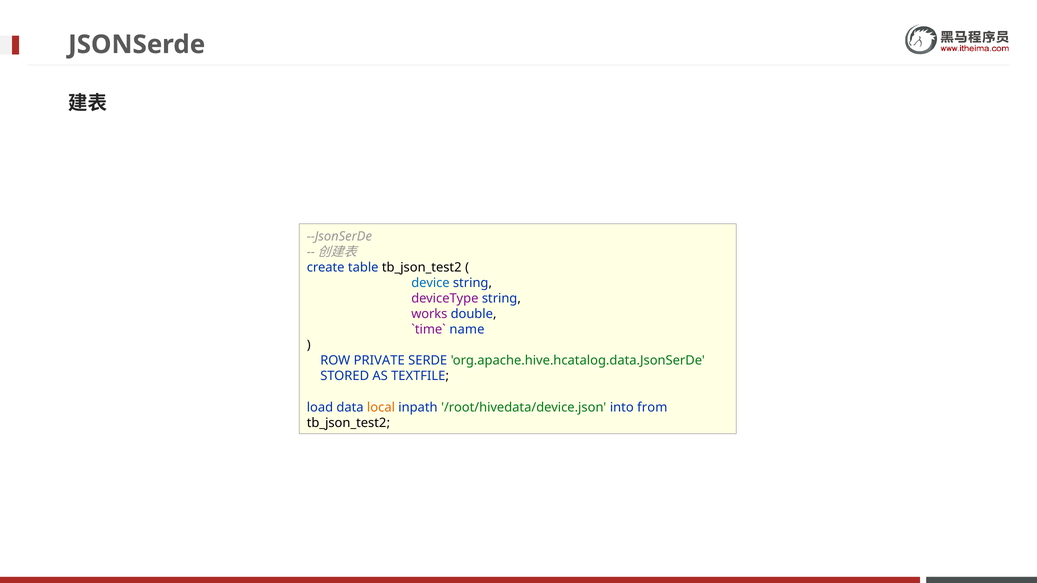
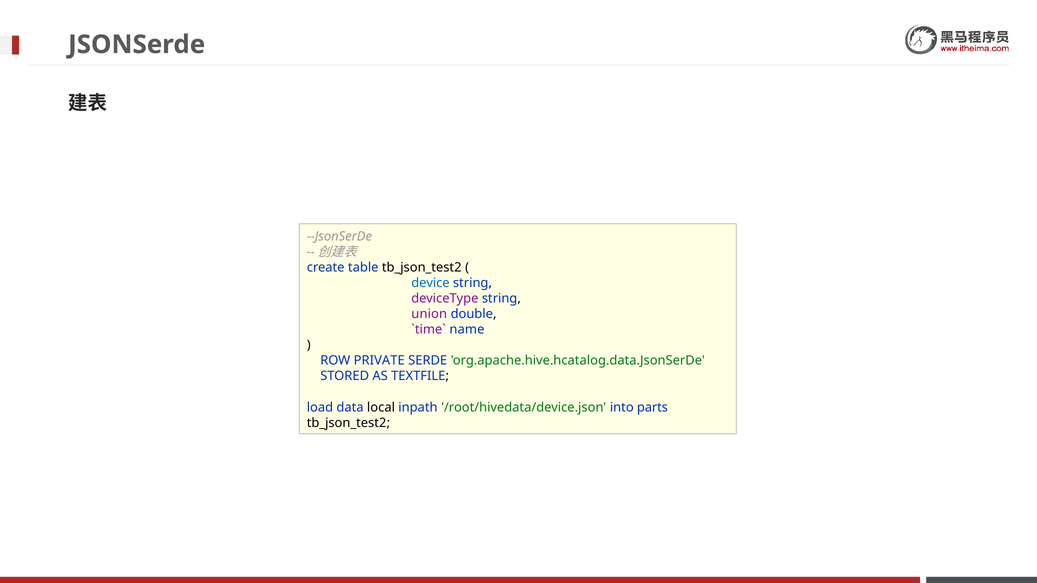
works: works -> union (429, 314)
local colour: orange -> black (381, 407)
from: from -> parts (652, 407)
